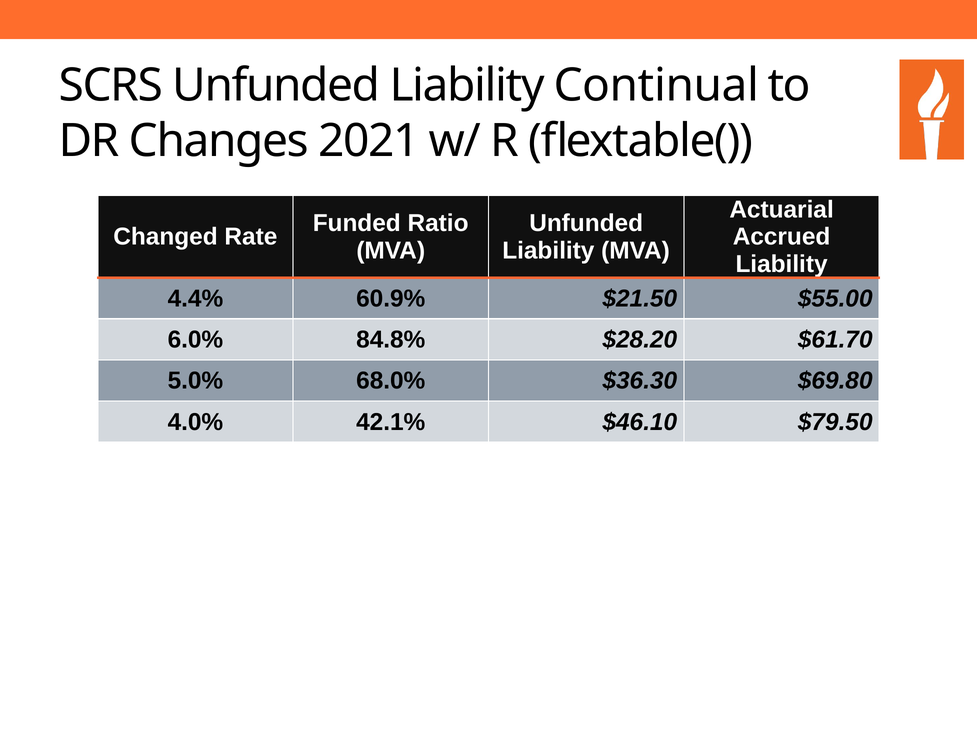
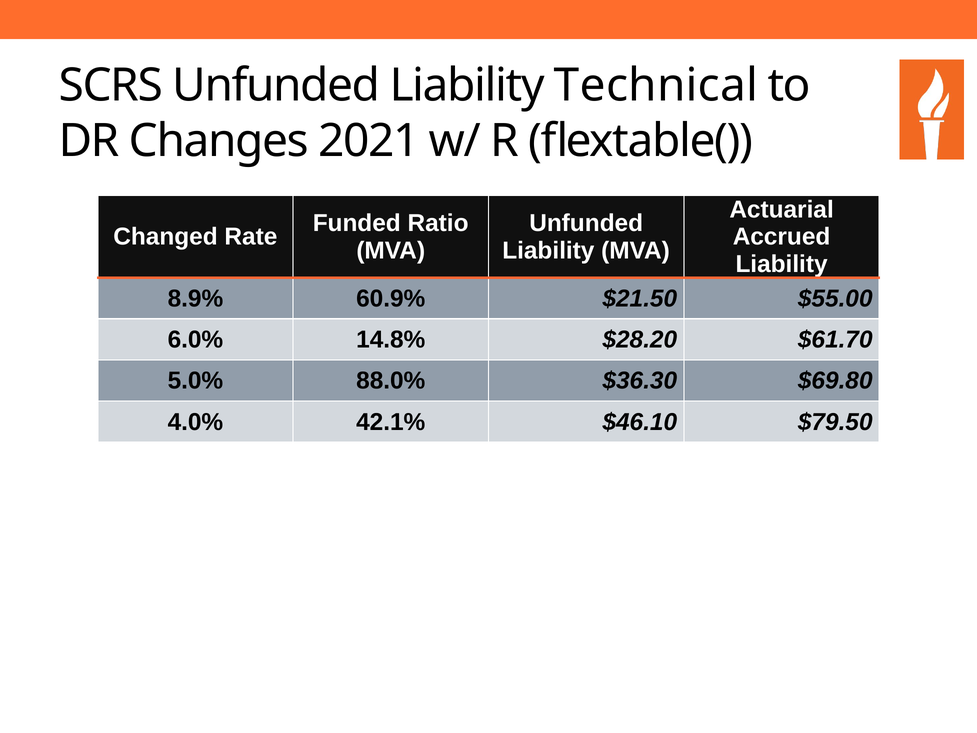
Continual: Continual -> Technical (656, 85)
4.4%: 4.4% -> 8.9% (195, 298)
84.8%: 84.8% -> 14.8% (391, 340)
68.0%: 68.0% -> 88.0% (391, 381)
